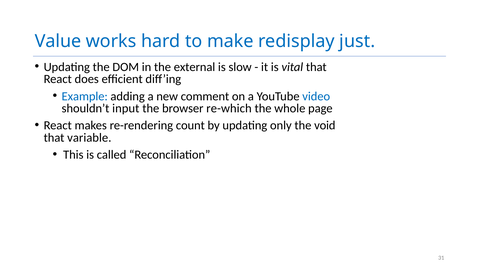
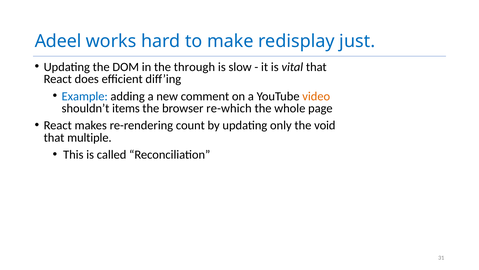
Value: Value -> Adeel (58, 41)
external: external -> through (194, 67)
video colour: blue -> orange (316, 96)
input: input -> items (126, 108)
variable: variable -> multiple (89, 137)
